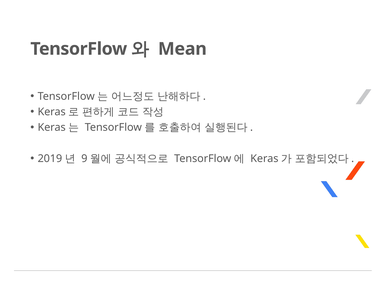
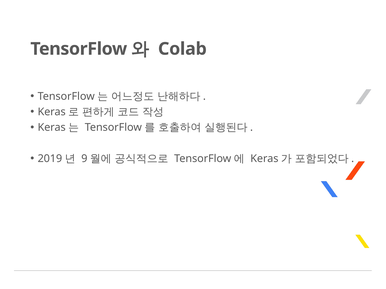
Mean: Mean -> Colab (182, 49)
